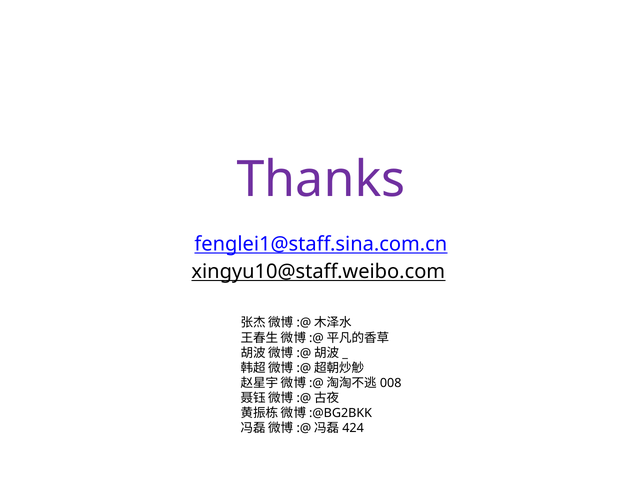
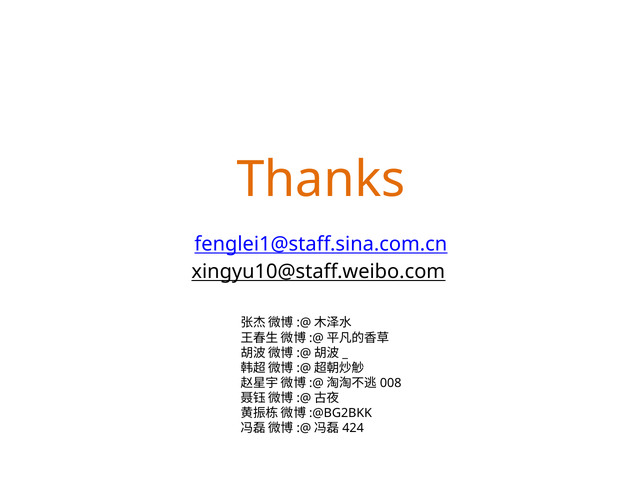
Thanks colour: purple -> orange (321, 180)
